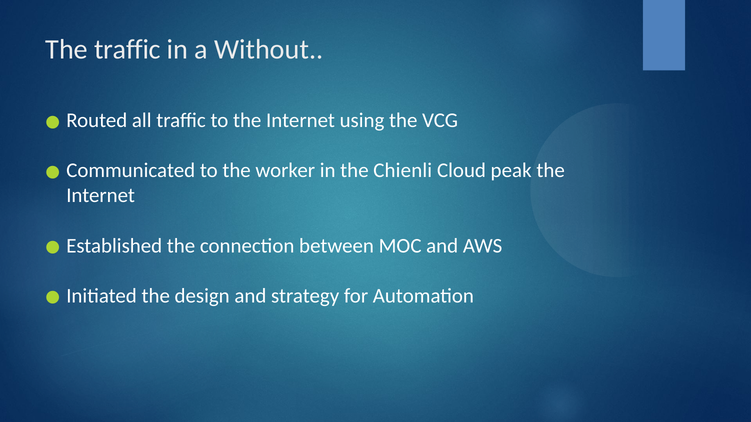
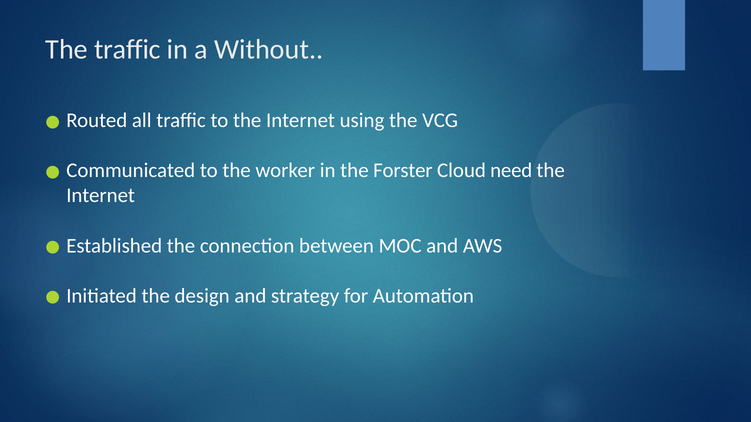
Chienli: Chienli -> Forster (403, 171)
peak: peak -> need (511, 171)
